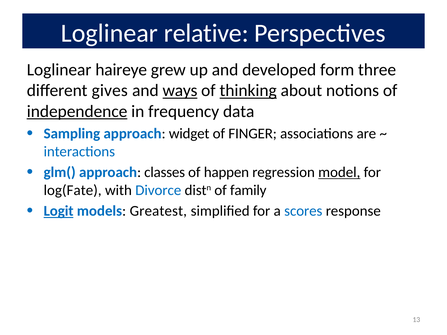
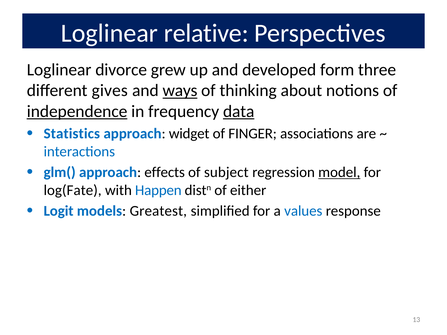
haireye: haireye -> divorce (121, 70)
thinking underline: present -> none (248, 91)
data underline: none -> present (239, 112)
Sampling: Sampling -> Statistics (72, 134)
classes: classes -> effects (165, 172)
happen: happen -> subject (226, 172)
Divorce: Divorce -> Happen (158, 190)
family: family -> either (248, 190)
Logit underline: present -> none (59, 211)
scores: scores -> values (303, 211)
